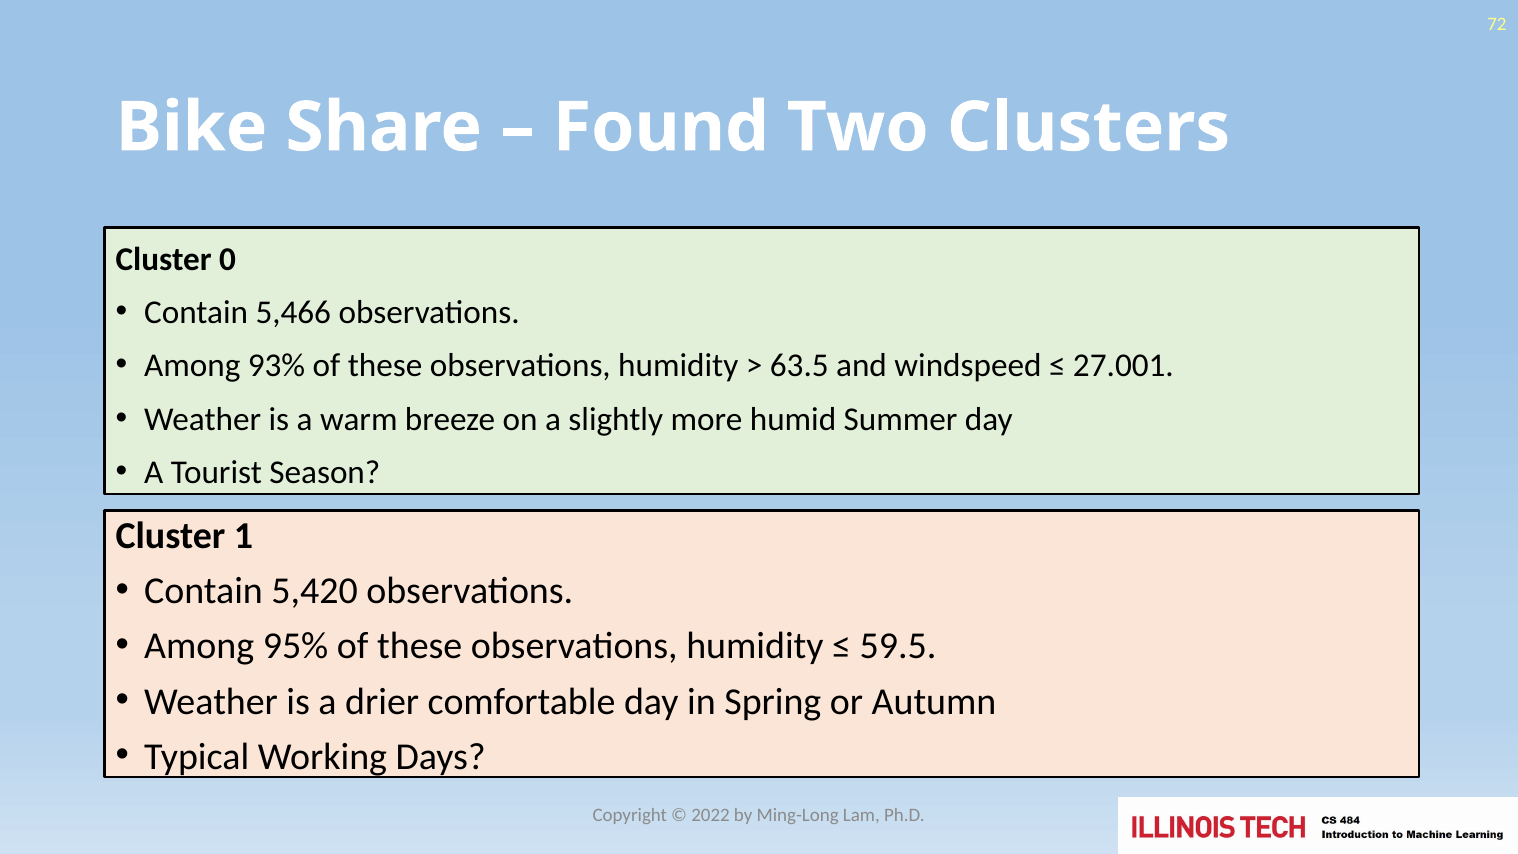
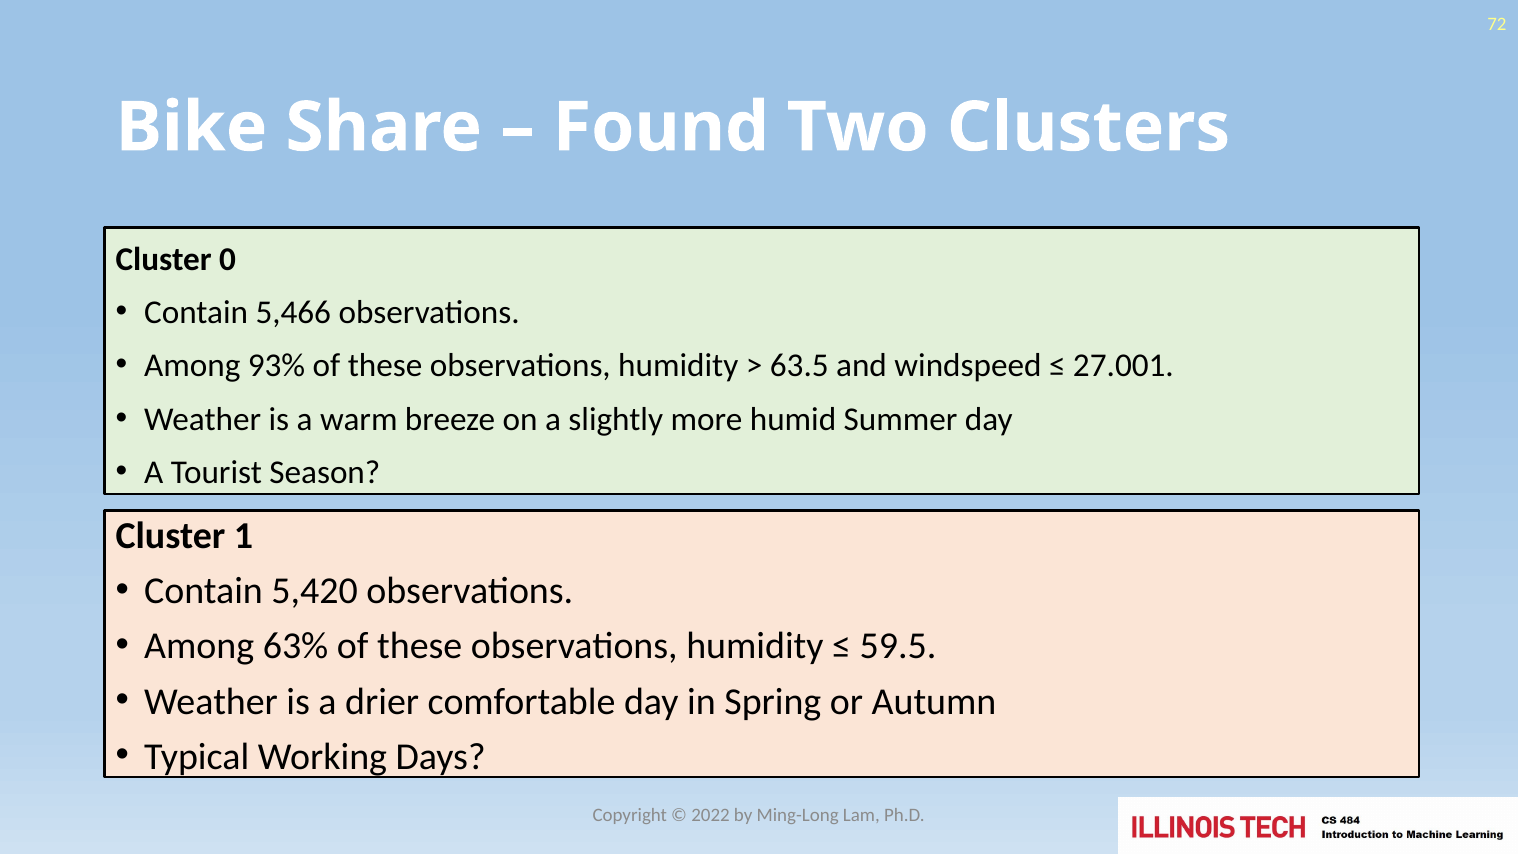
95%: 95% -> 63% (296, 646)
